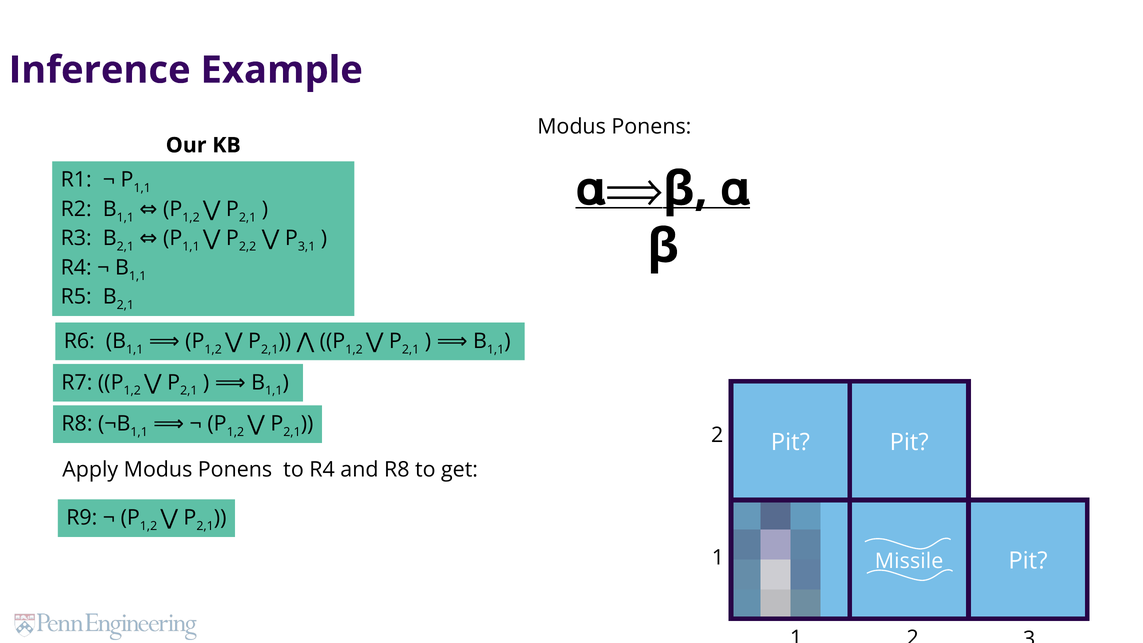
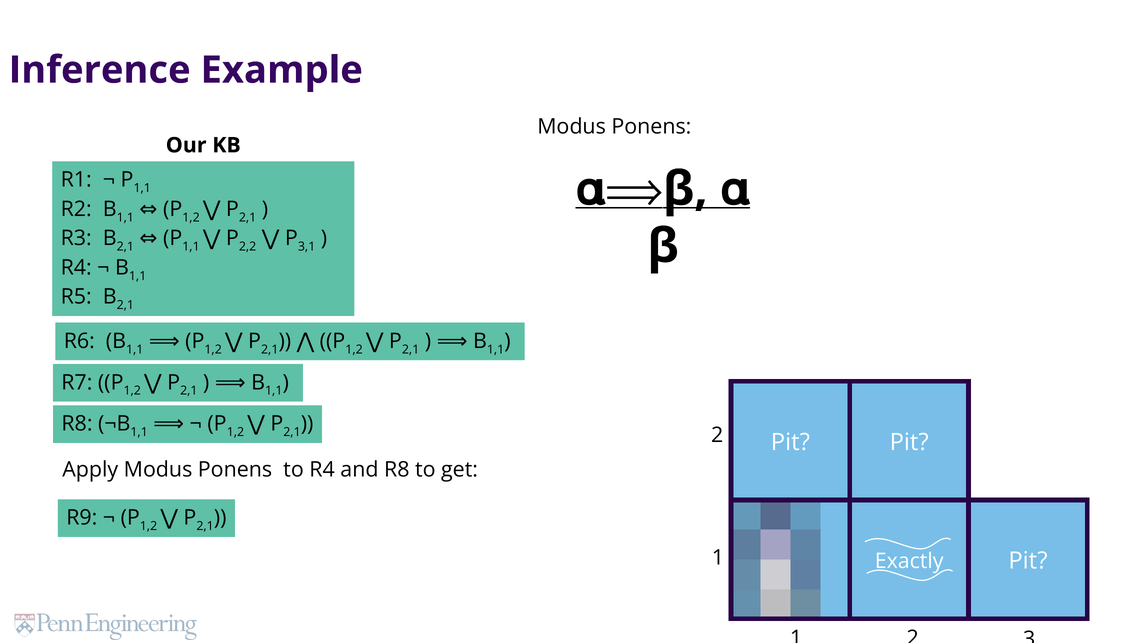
Missile: Missile -> Exactly (909, 561)
